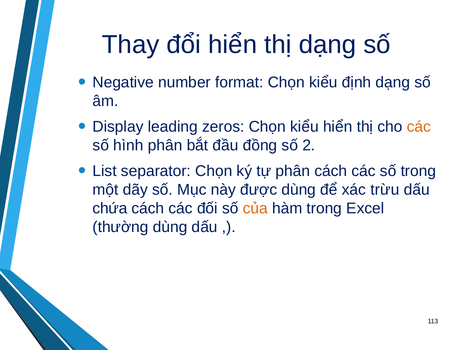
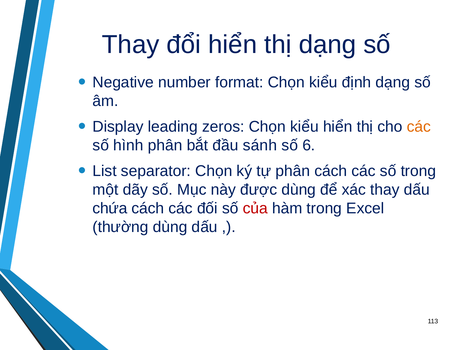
đồng: đồng -> sánh (260, 145)
2: 2 -> 6 (309, 145)
xác trừu: trừu -> thay (385, 190)
của colour: orange -> red (255, 208)
